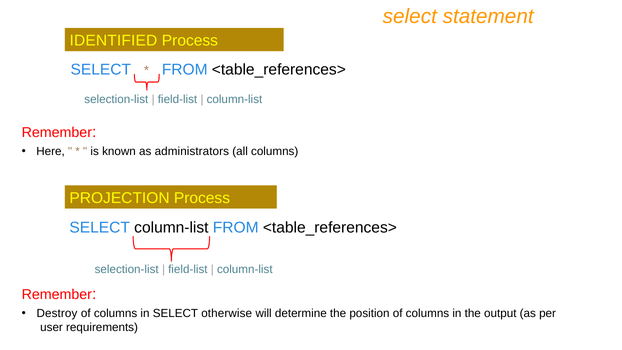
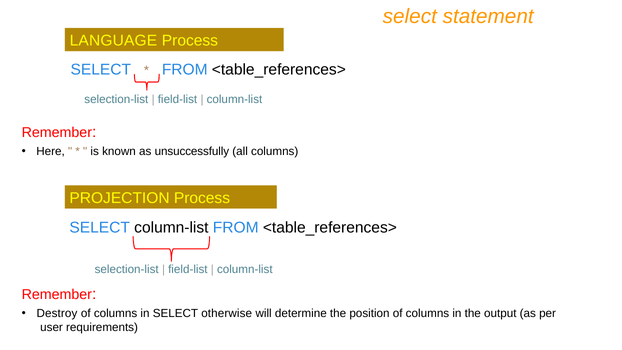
IDENTIFIED: IDENTIFIED -> LANGUAGE (113, 41)
administrators: administrators -> unsuccessfully (192, 151)
